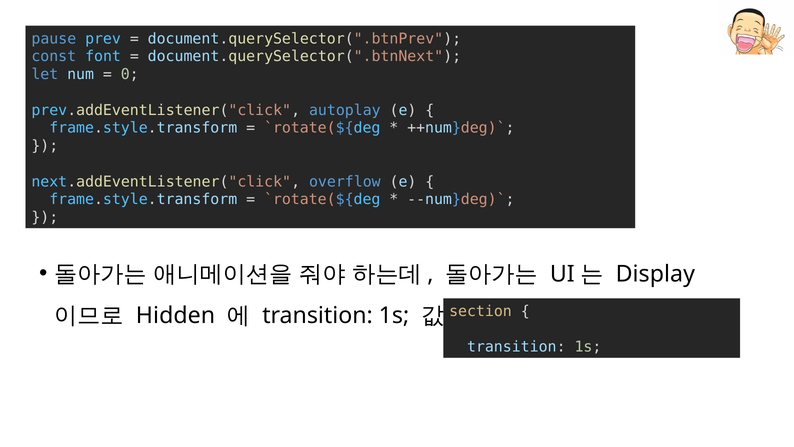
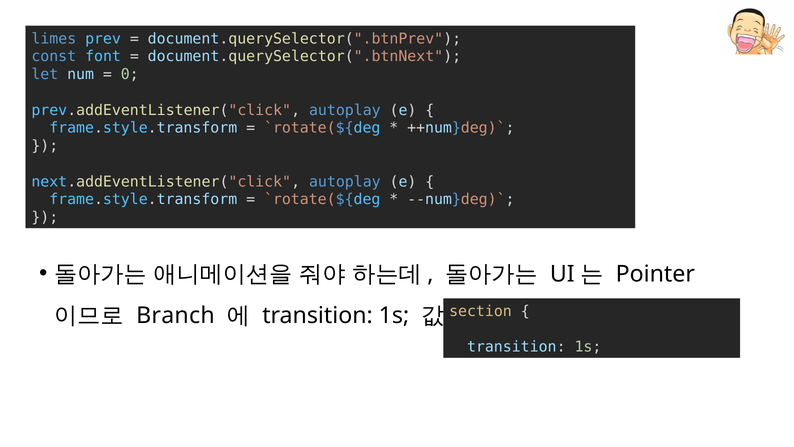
pause: pause -> limes (54, 39)
next.addEventListener("click overflow: overflow -> autoplay (345, 181)
Display: Display -> Pointer (655, 274)
Hidden: Hidden -> Branch (175, 315)
